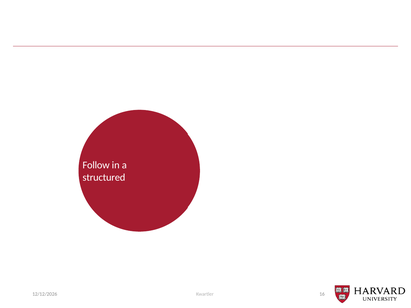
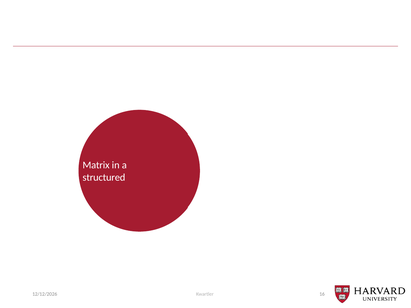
Follow: Follow -> Matrix (96, 165)
